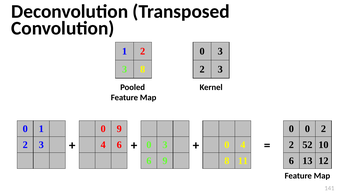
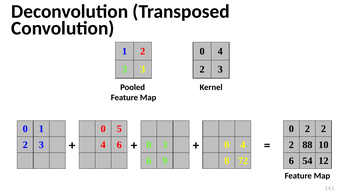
3: 3 -> 4 (220, 51)
3 8: 8 -> 3 (143, 69)
0 9: 9 -> 5 (119, 129)
0 0: 0 -> 2 (307, 129)
52: 52 -> 88 (307, 145)
11: 11 -> 72 (243, 161)
13: 13 -> 54 (307, 161)
